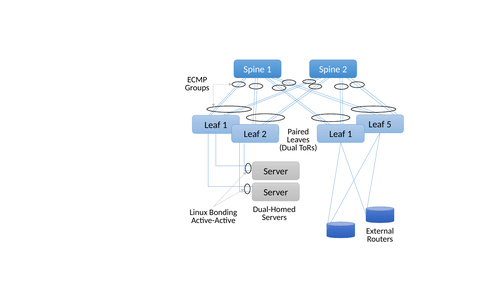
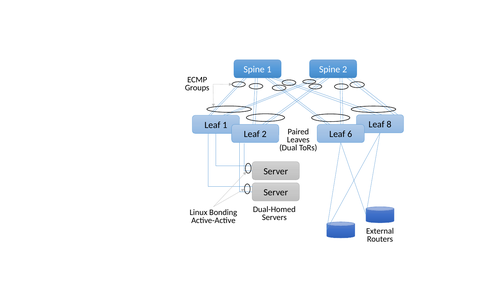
5: 5 -> 8 (389, 125)
1: 1 -> 6 (350, 134)
